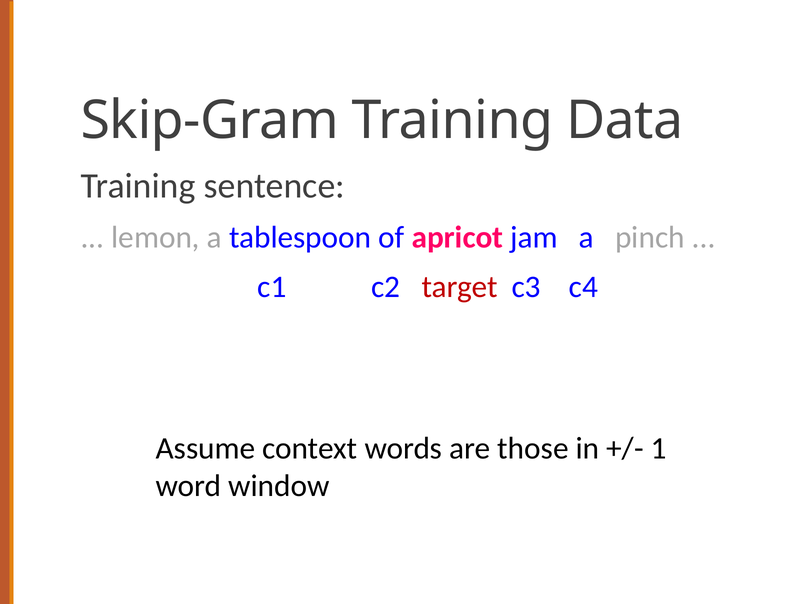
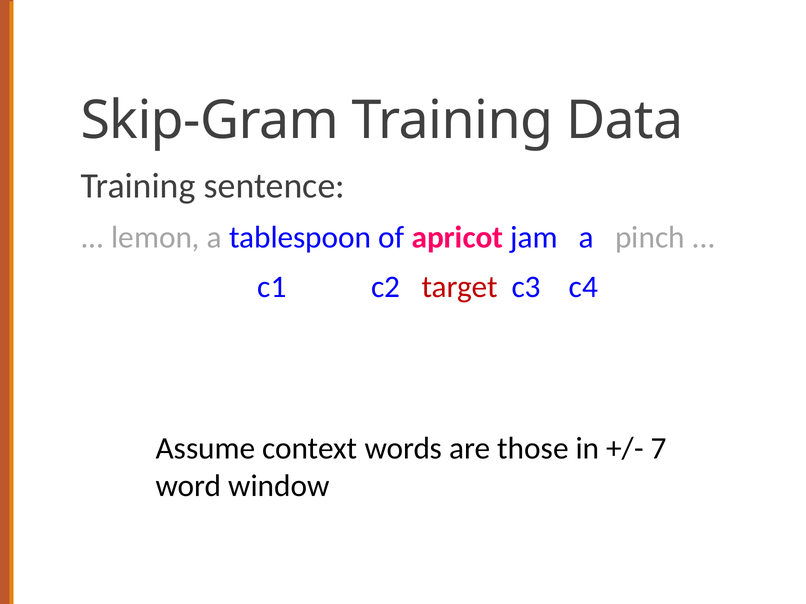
1: 1 -> 7 (659, 449)
